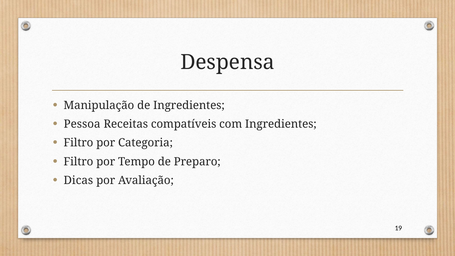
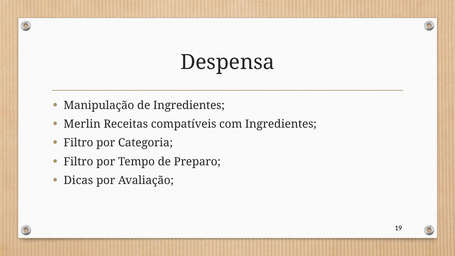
Pessoa: Pessoa -> Merlin (82, 124)
